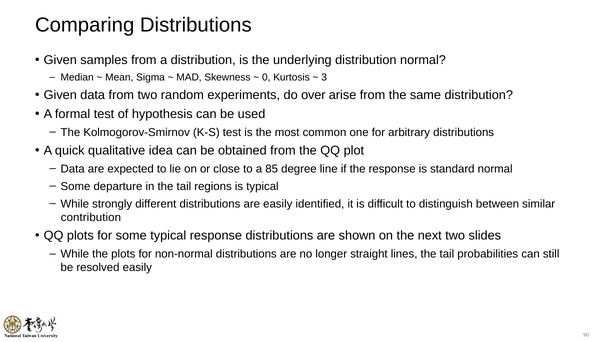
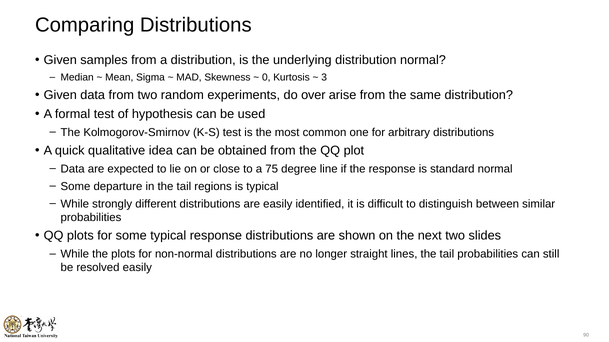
85: 85 -> 75 (272, 169)
contribution: contribution -> probabilities (91, 218)
